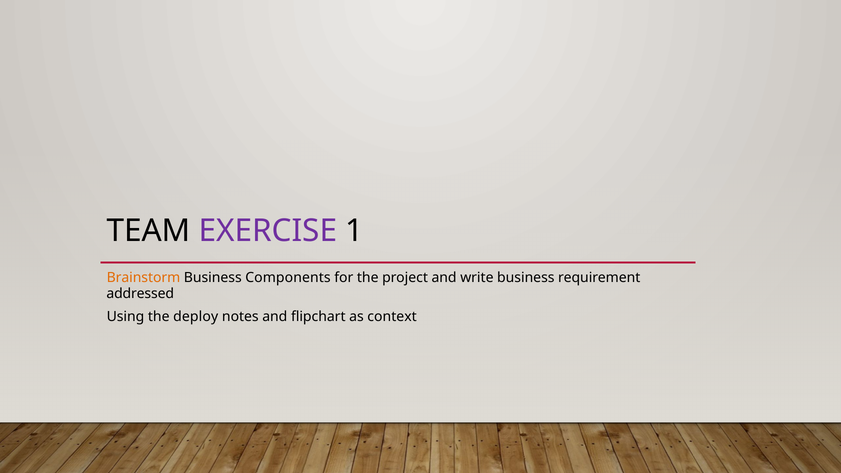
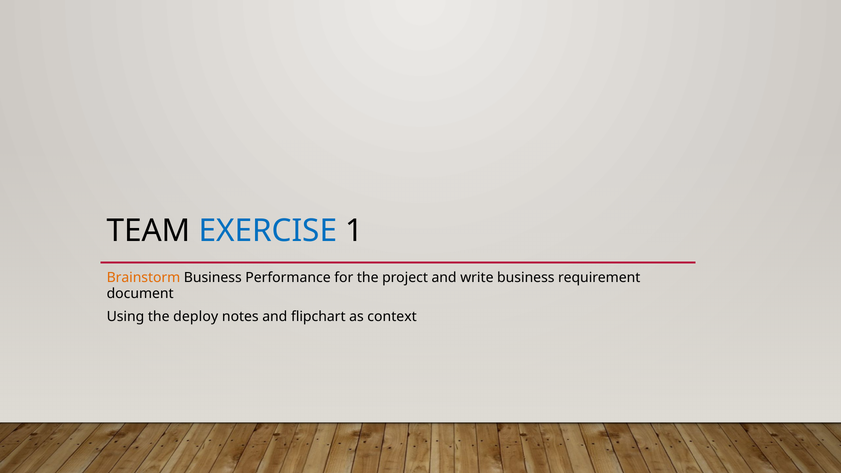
EXERCISE colour: purple -> blue (268, 231)
Components: Components -> Performance (288, 278)
addressed: addressed -> document (140, 294)
